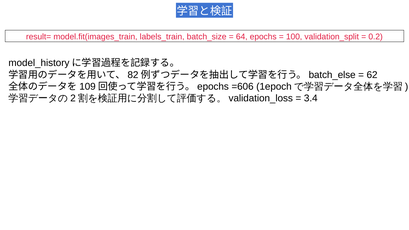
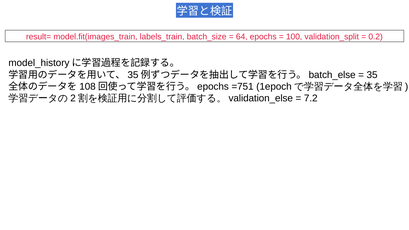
82: 82 -> 35 (133, 75)
62: 62 -> 35 (372, 75)
109: 109 -> 108 (88, 87)
=606: =606 -> =751 (243, 87)
validation_loss: validation_loss -> validation_else (261, 98)
3.4: 3.4 -> 7.2 (311, 98)
